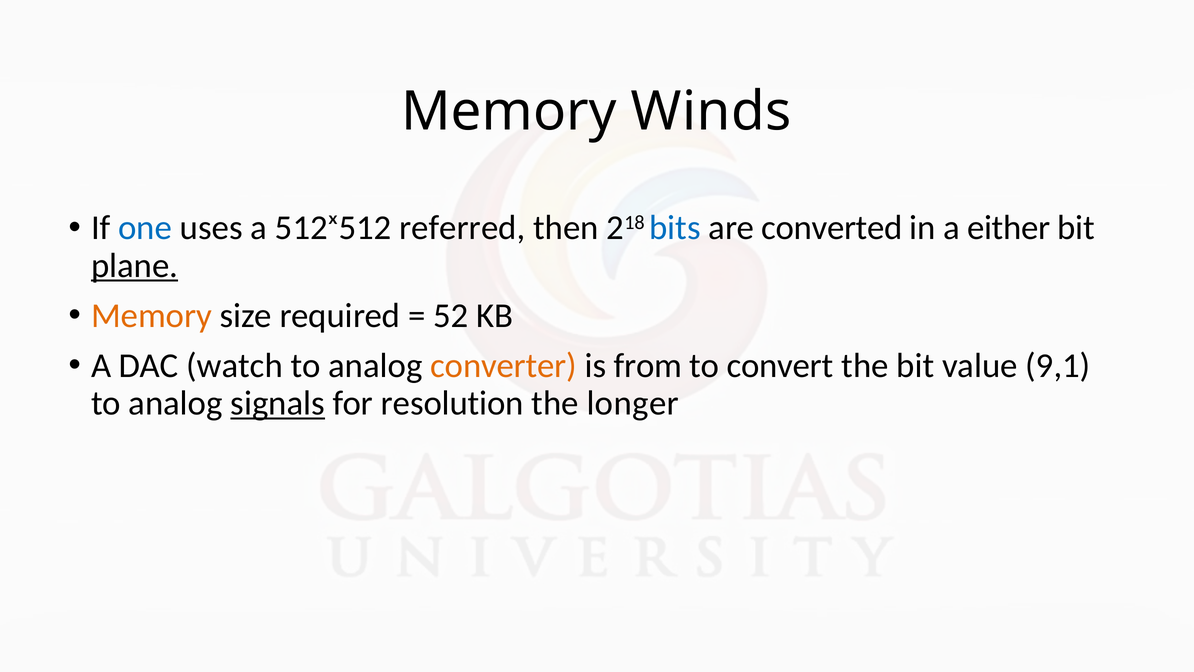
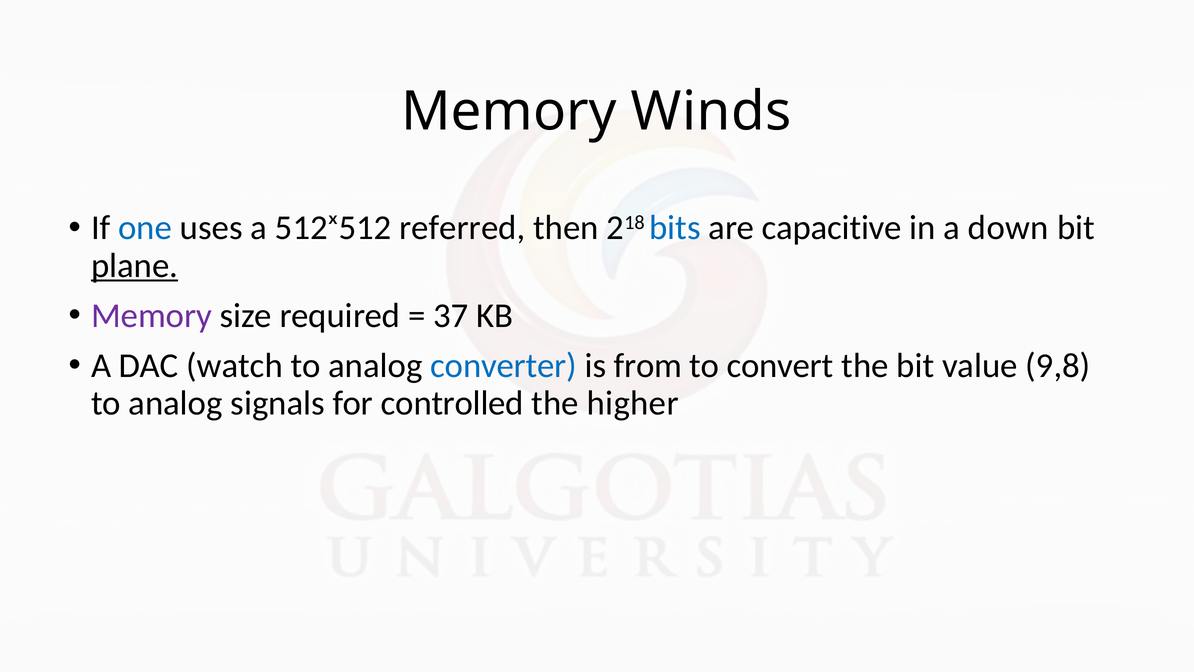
converted: converted -> capacitive (832, 228)
either: either -> down (1008, 228)
Memory colour: orange -> purple (152, 316)
52: 52 -> 37 (451, 316)
converter colour: orange -> blue (504, 366)
9,1: 9,1 -> 9,8 (1058, 366)
signals underline: present -> none (278, 403)
resolution: resolution -> controlled (452, 403)
longer: longer -> higher (633, 403)
